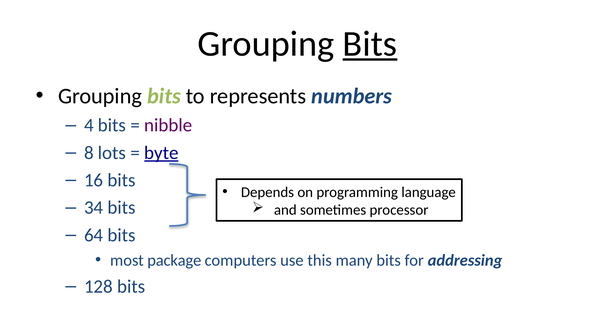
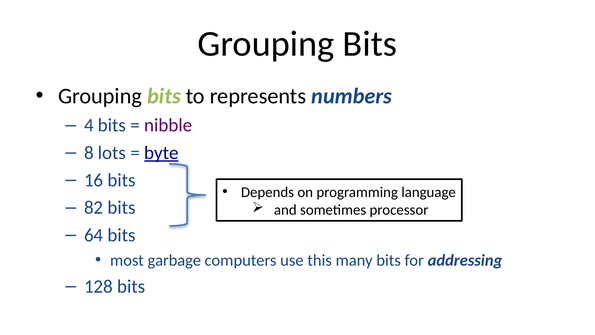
Bits underline: present -> none (370, 44)
34: 34 -> 82 (94, 208)
package: package -> garbage (174, 260)
